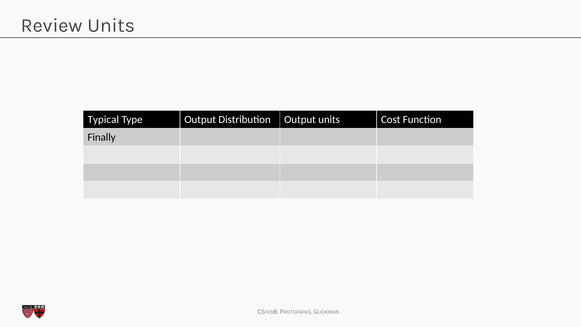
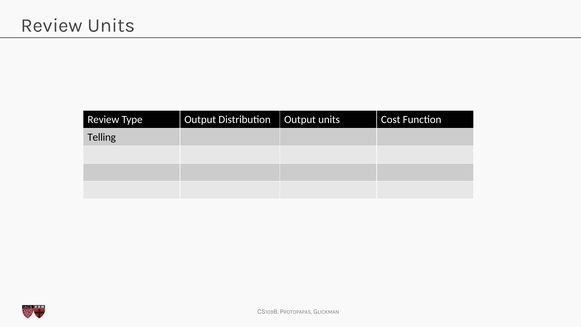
Typical: Typical -> Review (103, 119)
Finally: Finally -> Telling (102, 137)
